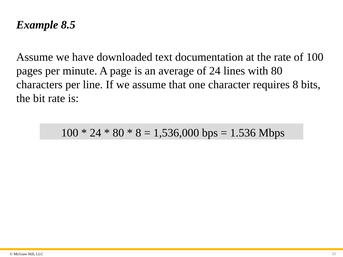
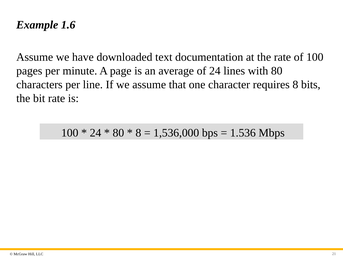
8.5: 8.5 -> 1.6 (68, 25)
